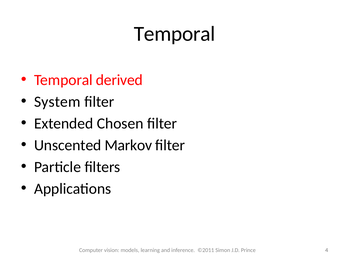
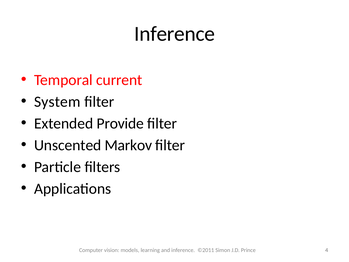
Temporal: Temporal -> Inference (175, 34)
derived: derived -> current (119, 80)
Chosen: Chosen -> Provide (120, 123)
